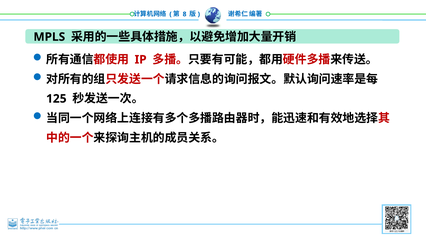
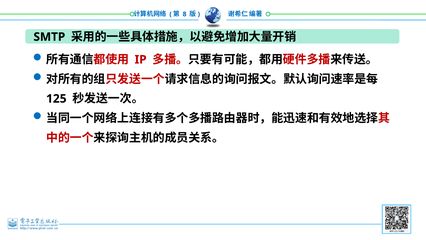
MPLS: MPLS -> SMTP (49, 37)
